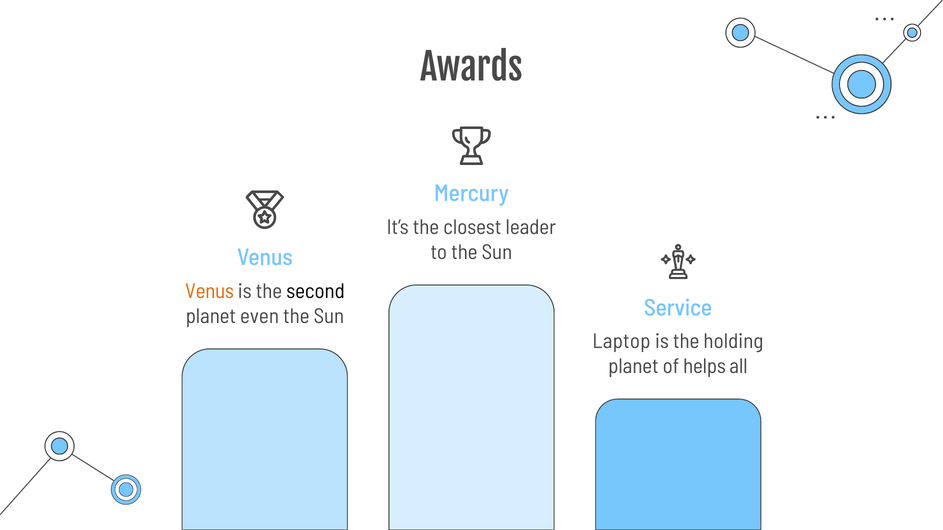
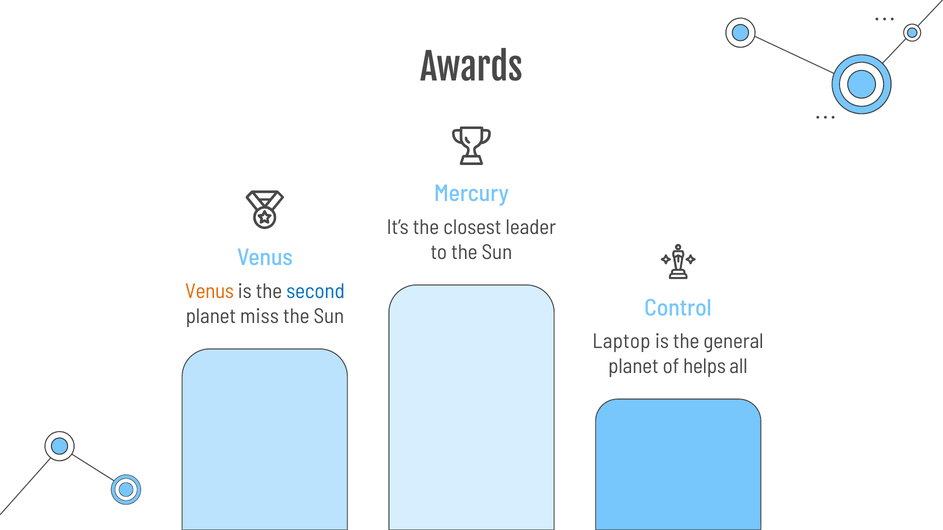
second colour: black -> blue (316, 292)
Service: Service -> Control (678, 308)
even: even -> miss (259, 317)
holding: holding -> general (734, 342)
